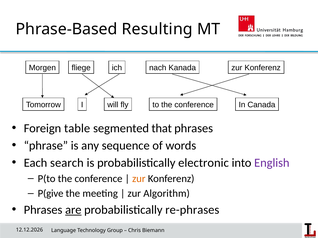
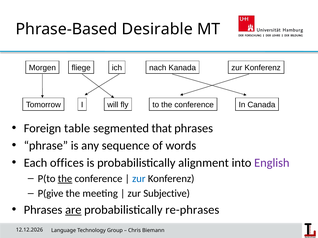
Resulting: Resulting -> Desirable (157, 29)
search: search -> offices (67, 163)
electronic: electronic -> alignment (204, 163)
the underline: none -> present (65, 179)
zur colour: orange -> blue (139, 179)
Algorithm: Algorithm -> Subjective (167, 194)
